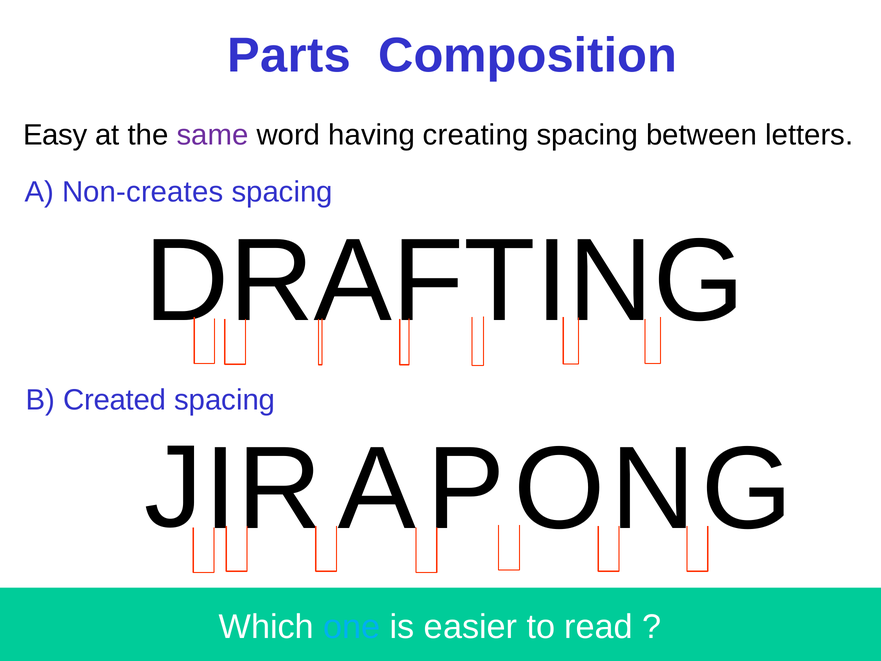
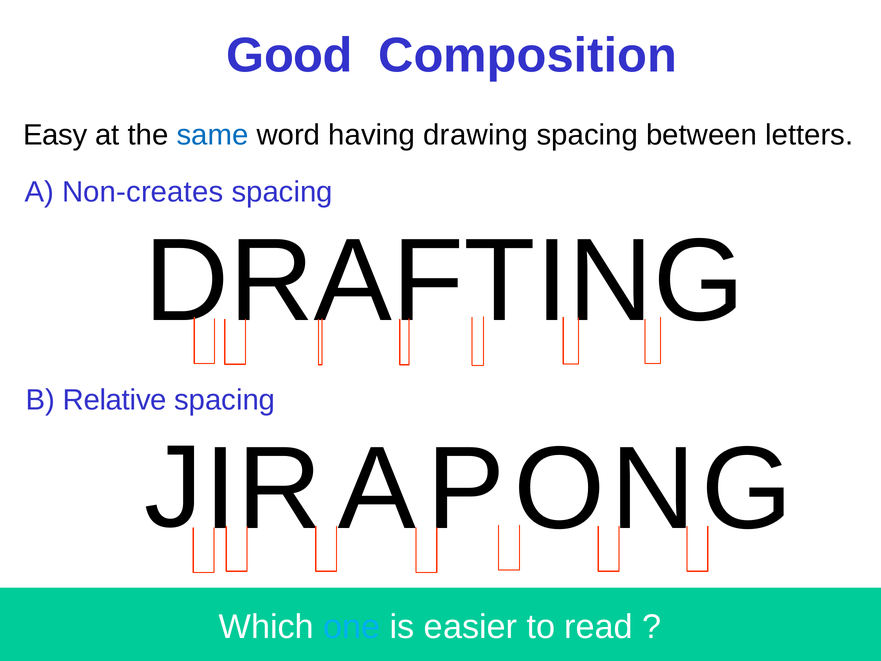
Parts: Parts -> Good (290, 55)
same colour: purple -> blue (213, 135)
creating: creating -> drawing (476, 135)
Created: Created -> Relative (115, 400)
